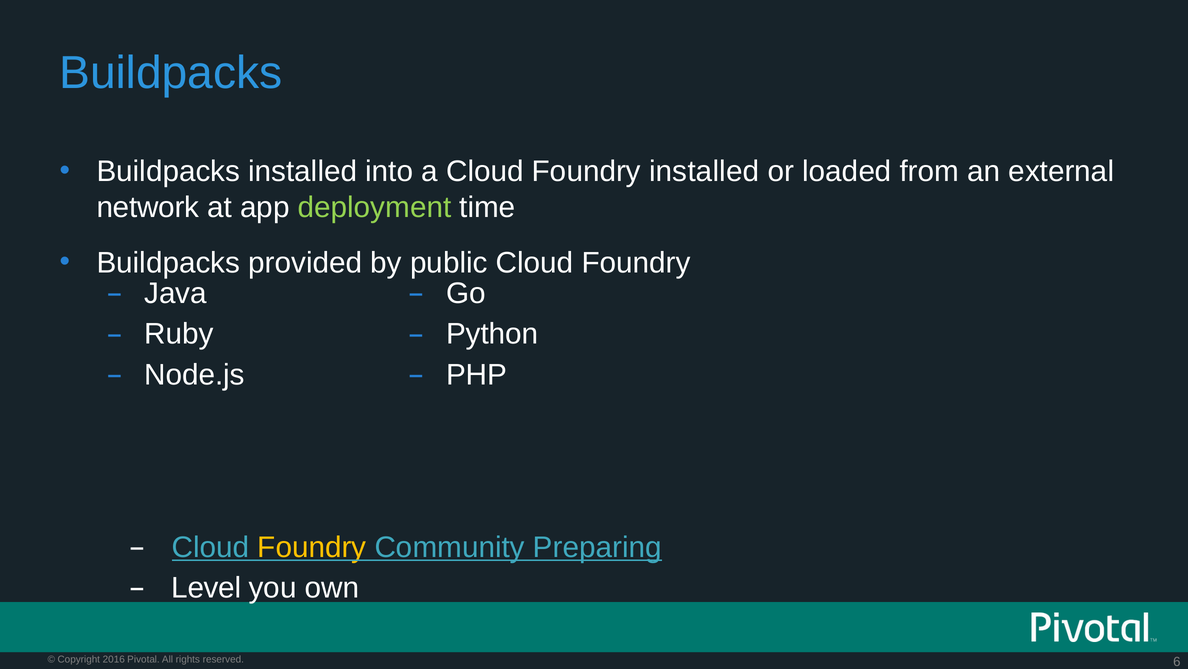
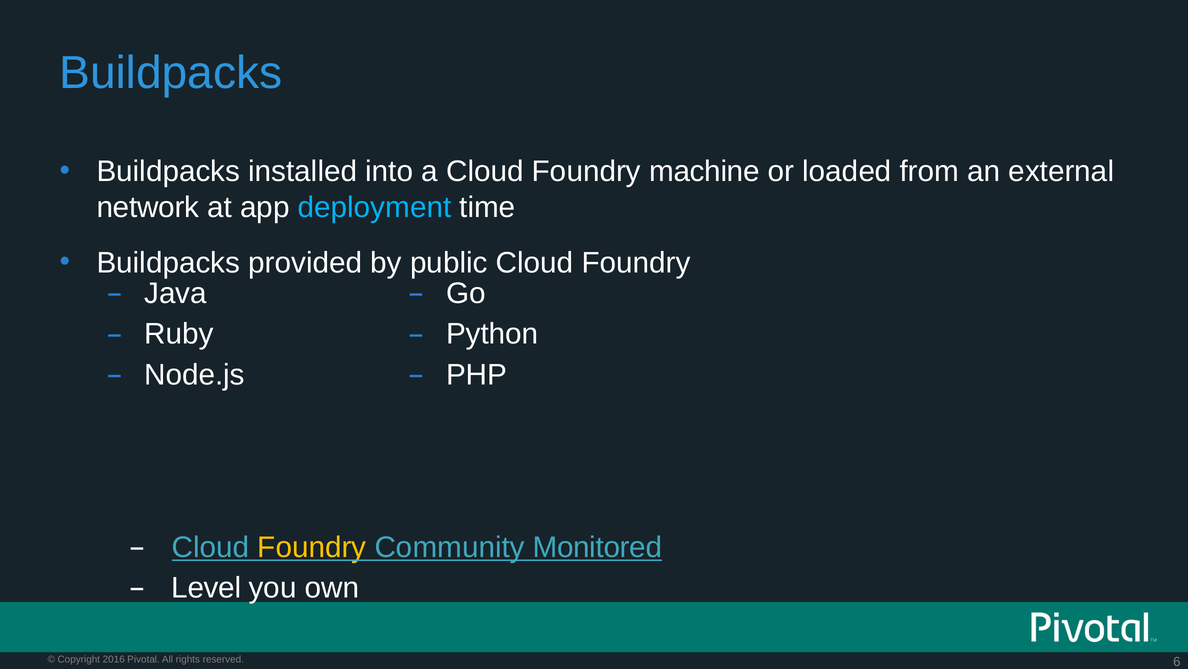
Foundry installed: installed -> machine (704, 171)
deployment colour: light green -> light blue (375, 207)
Preparing: Preparing -> Monitored (597, 547)
